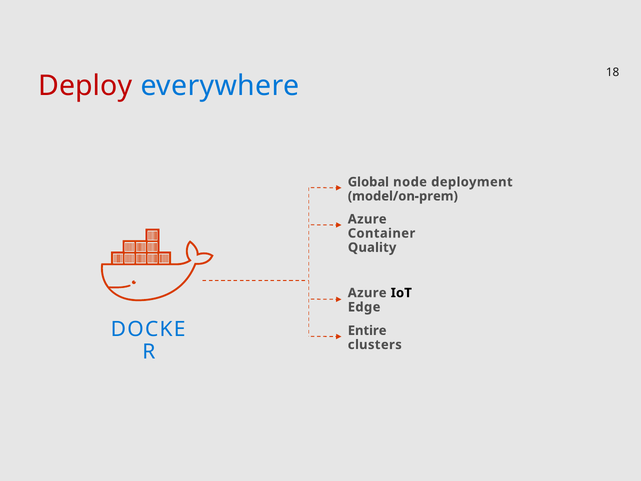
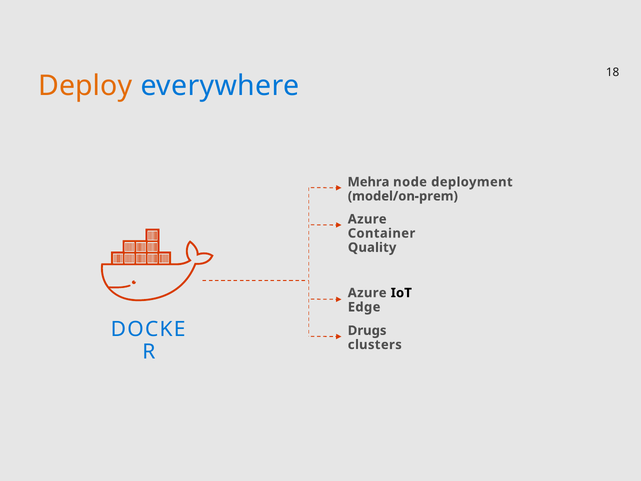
Deploy colour: red -> orange (85, 86)
Global: Global -> Mehra (368, 182)
Entire: Entire -> Drugs (367, 330)
